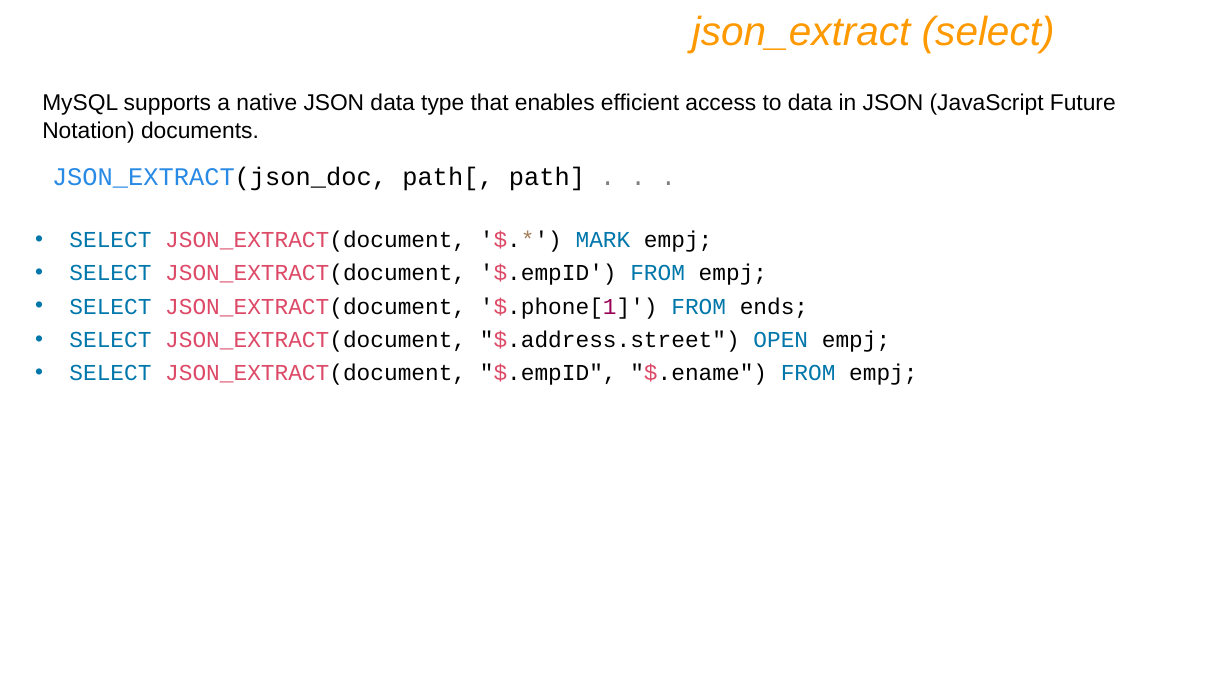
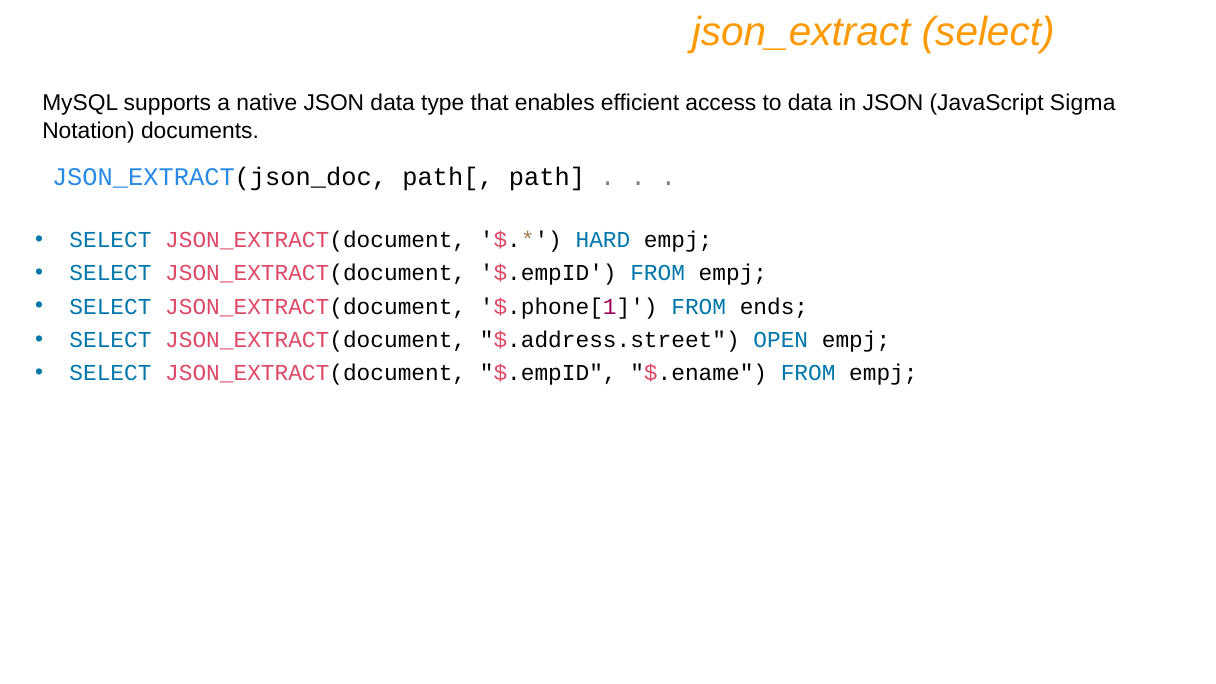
Future: Future -> Sigma (1083, 103)
MARK: MARK -> HARD (603, 240)
